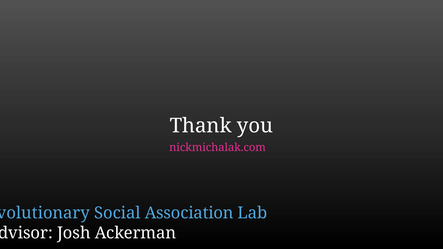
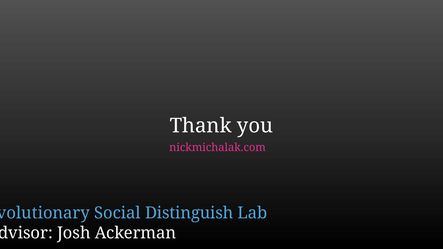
Association: Association -> Distinguish (189, 213)
